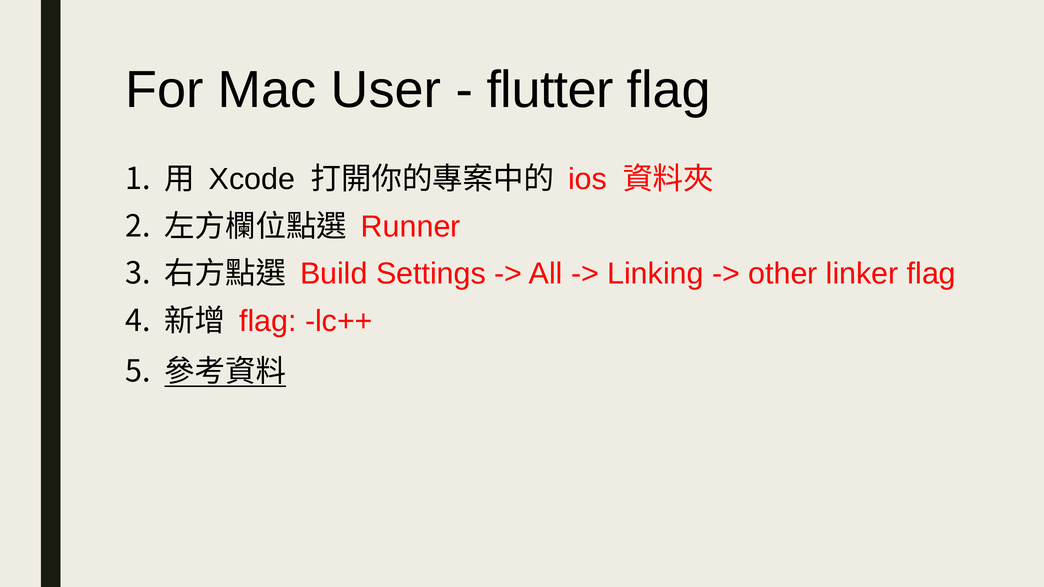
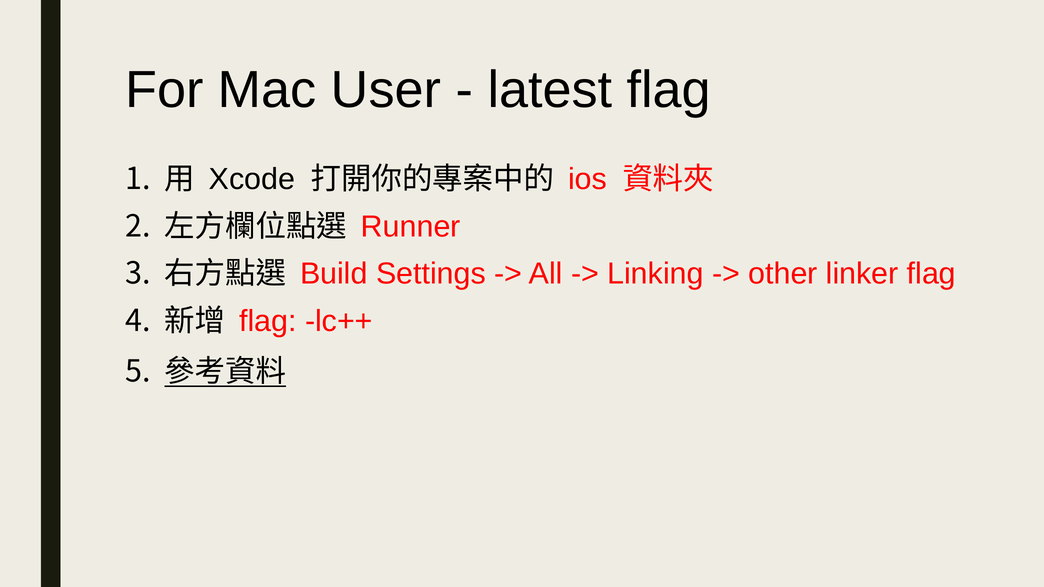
flutter: flutter -> latest (550, 90)
